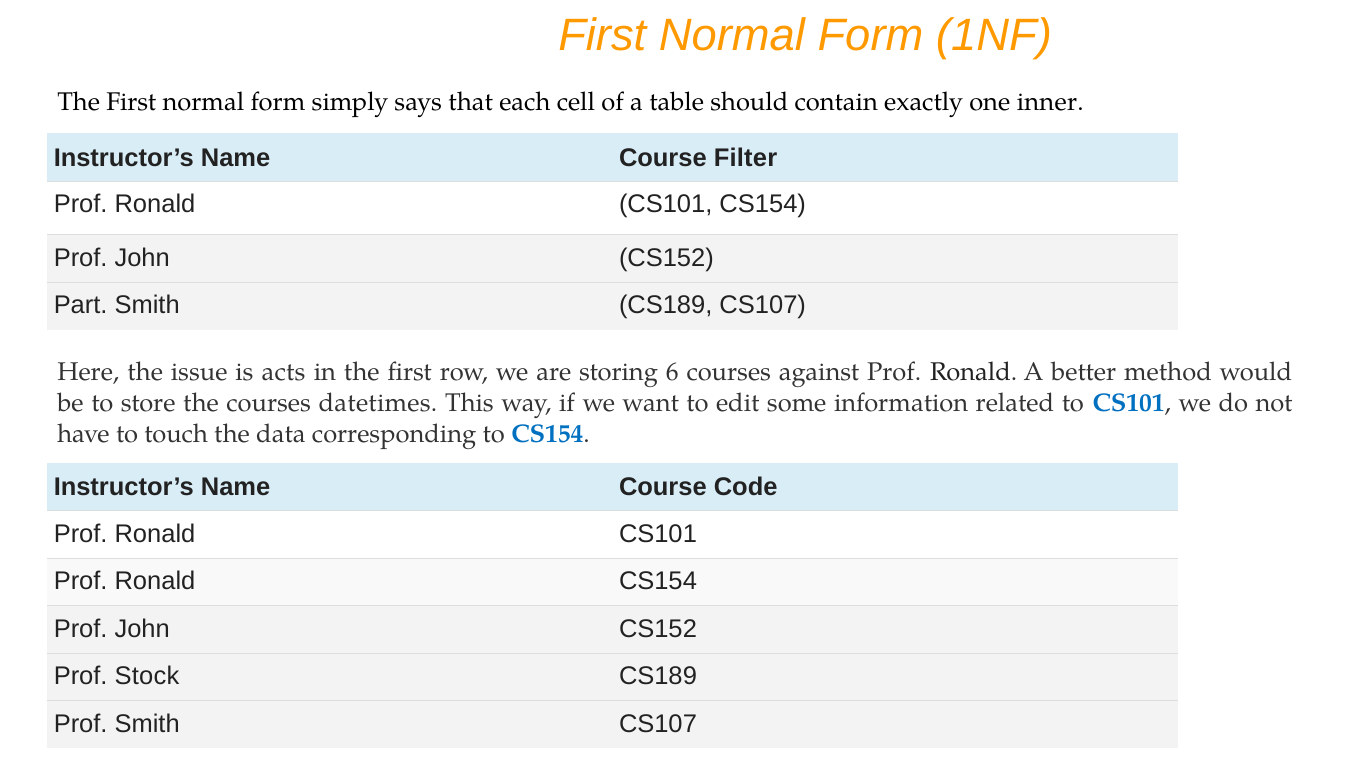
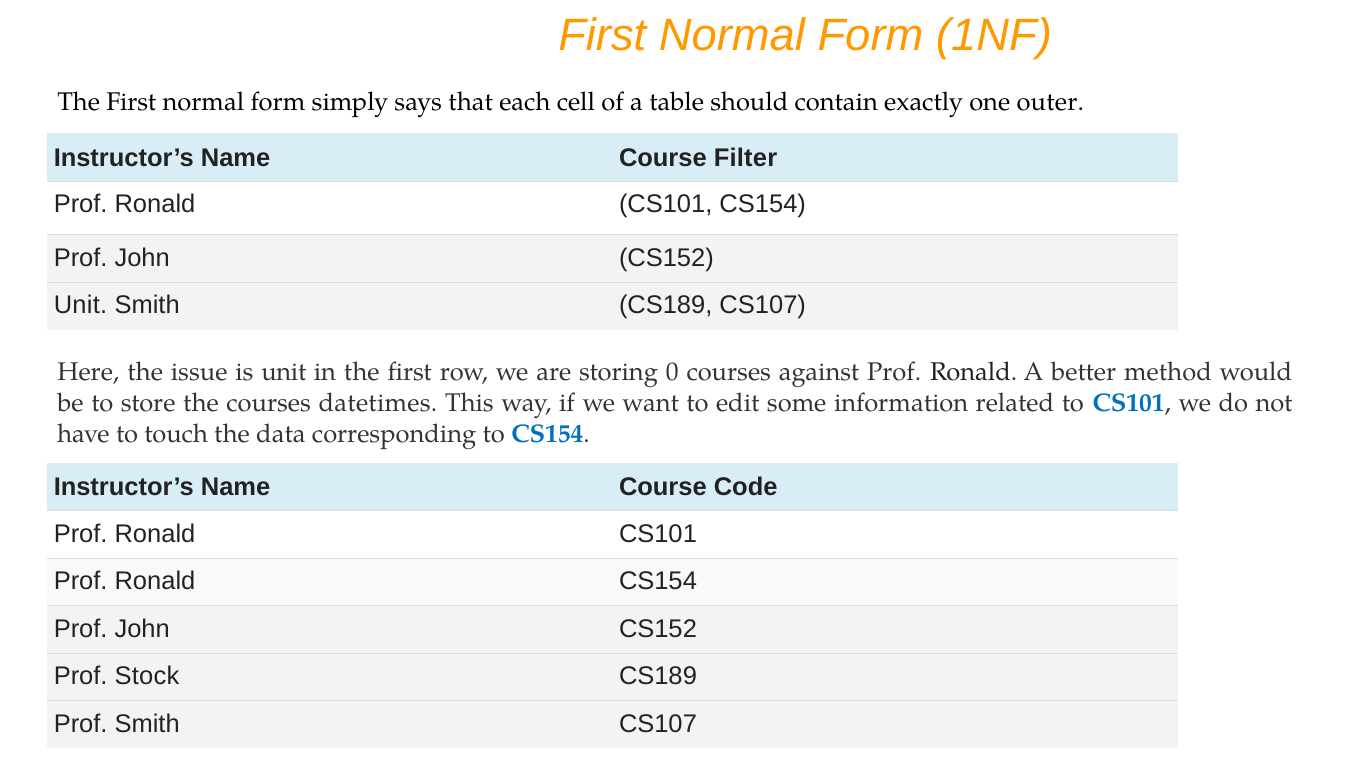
inner: inner -> outer (1050, 102)
Part: Part -> Unit (81, 305)
is acts: acts -> unit (284, 372)
6: 6 -> 0 (672, 372)
